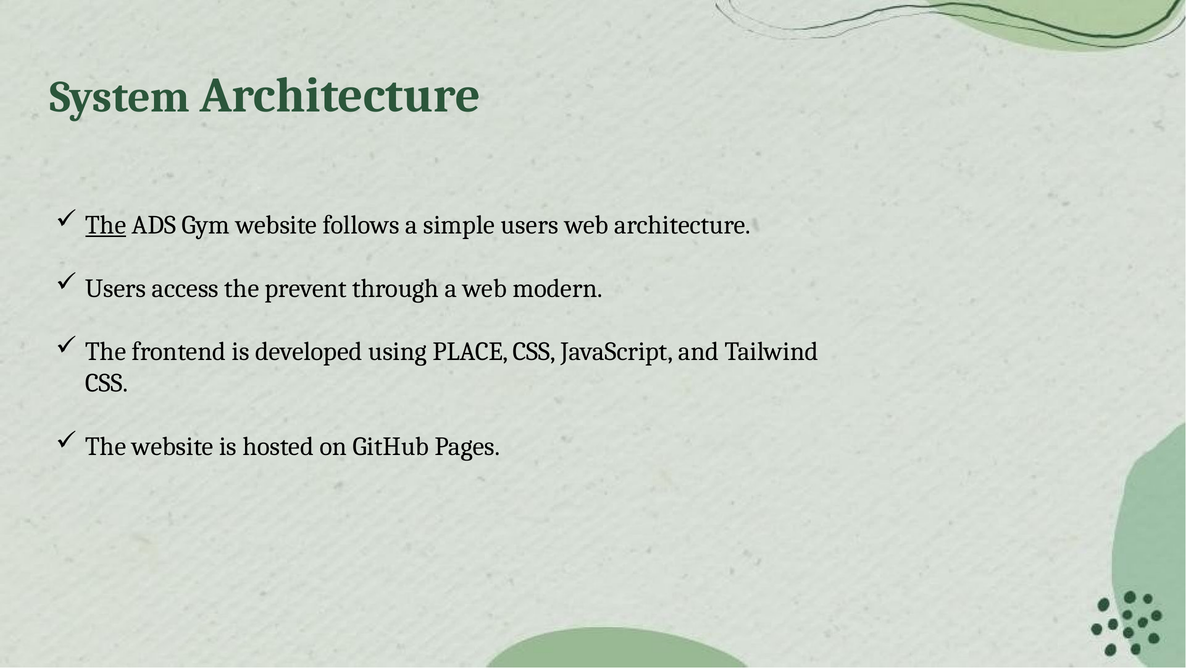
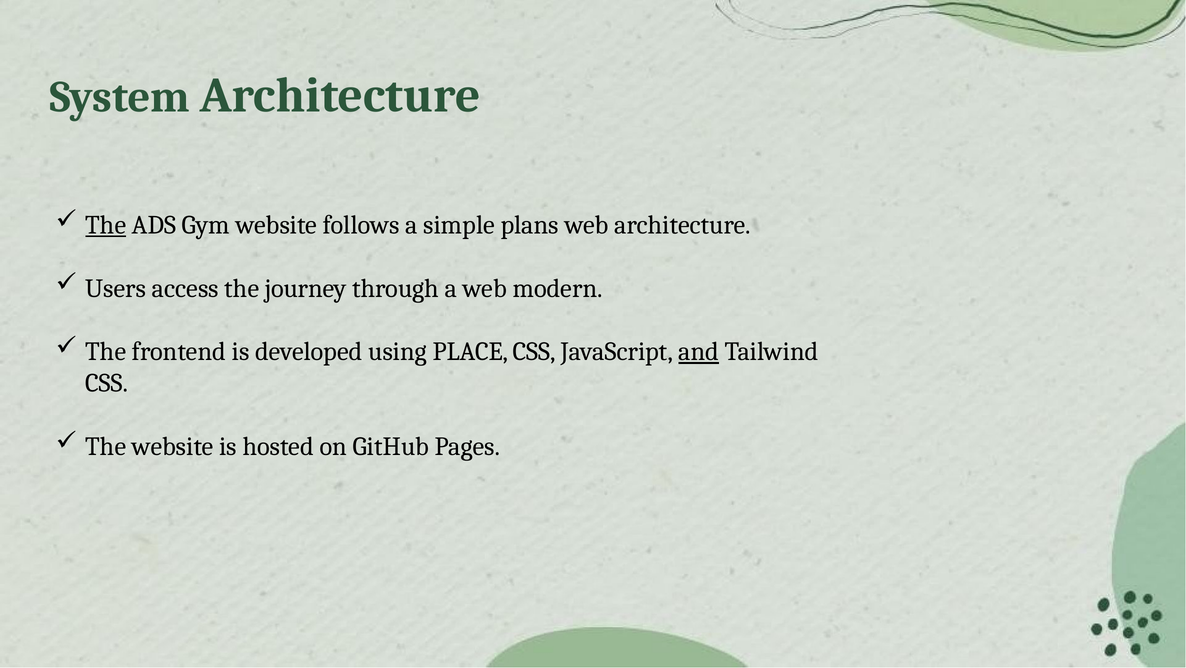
simple users: users -> plans (530, 225)
prevent: prevent -> journey (306, 288)
and underline: none -> present (699, 351)
